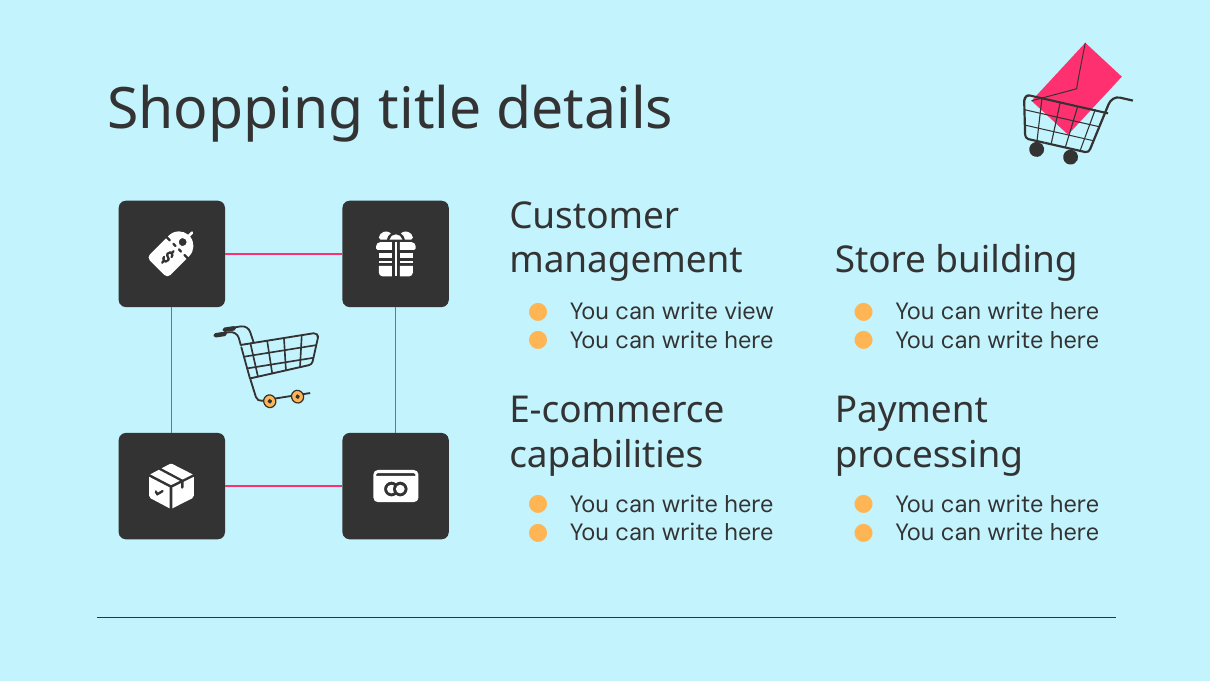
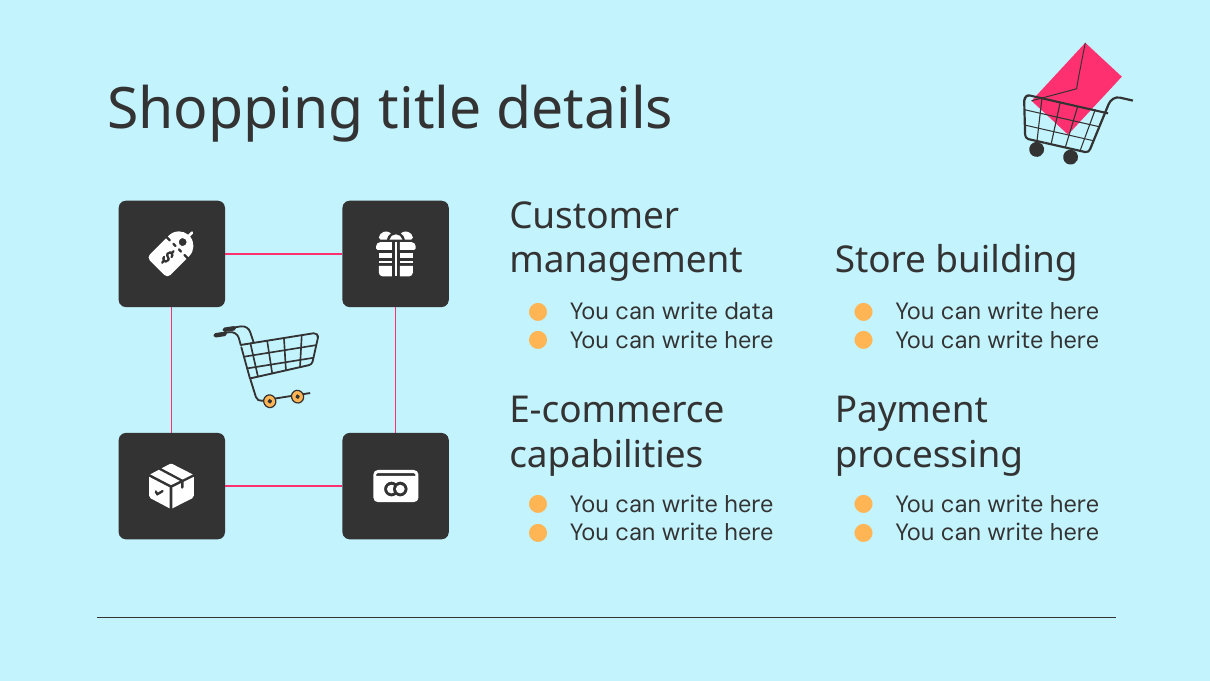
view: view -> data (749, 312)
